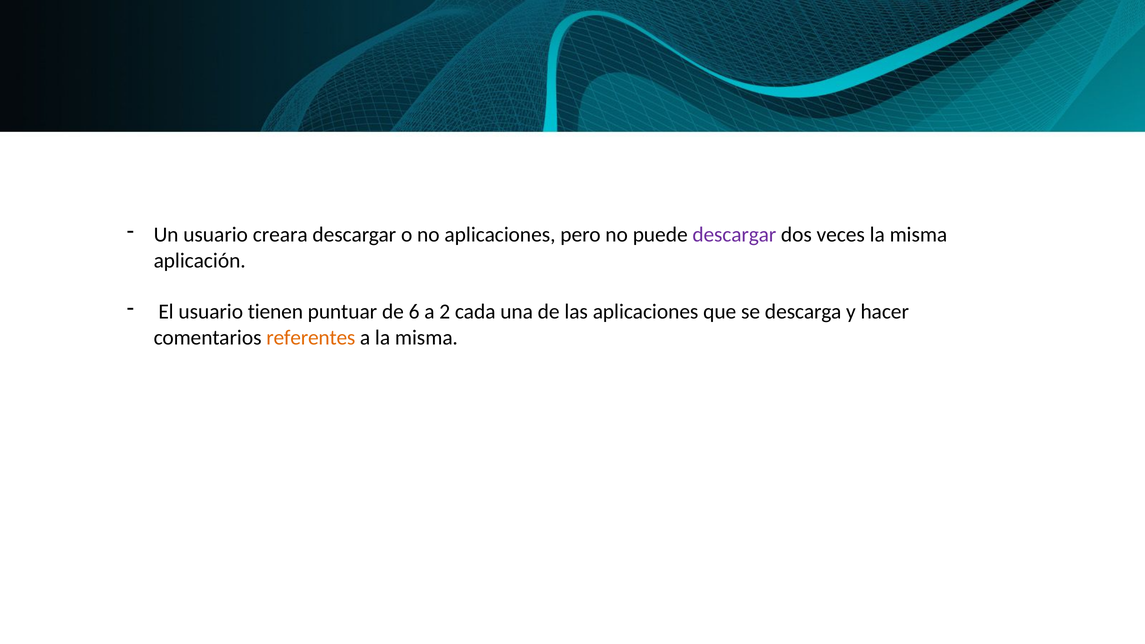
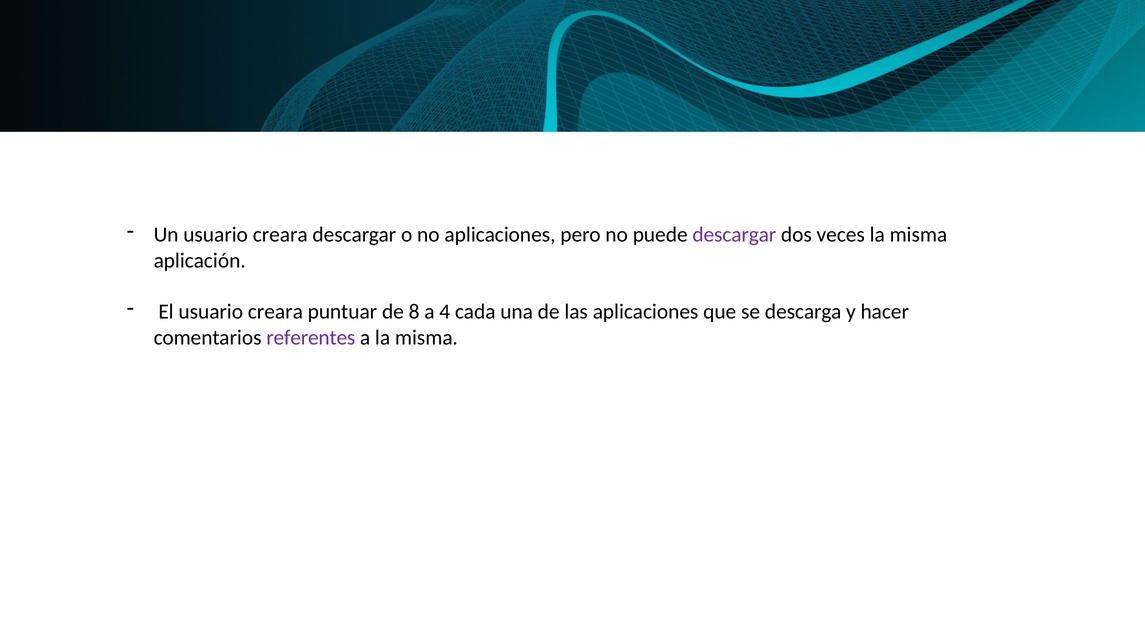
El usuario tienen: tienen -> creara (275, 312)
6: 6 -> 8 (414, 312)
2: 2 -> 4 (445, 312)
referentes colour: orange -> purple (311, 338)
